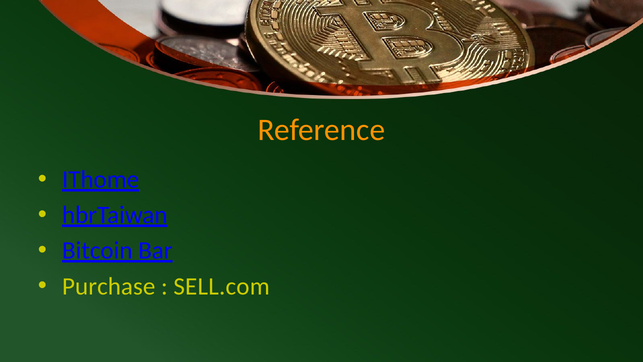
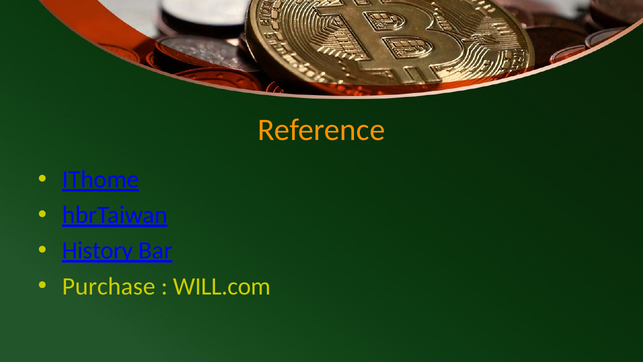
Bitcoin: Bitcoin -> History (97, 250)
SELL.com: SELL.com -> WILL.com (222, 286)
